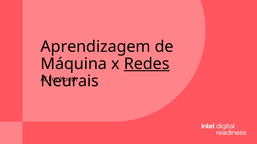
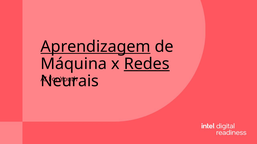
Aprendizagem underline: none -> present (96, 47)
